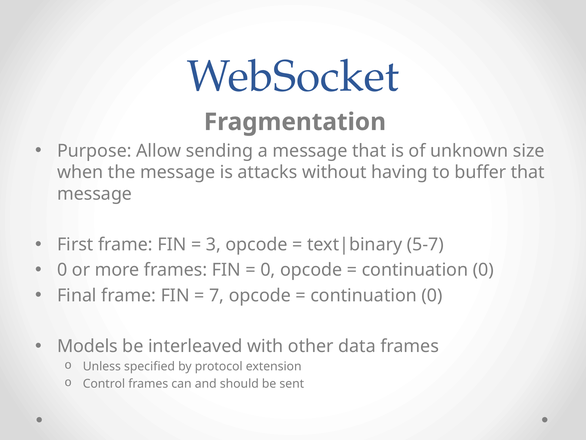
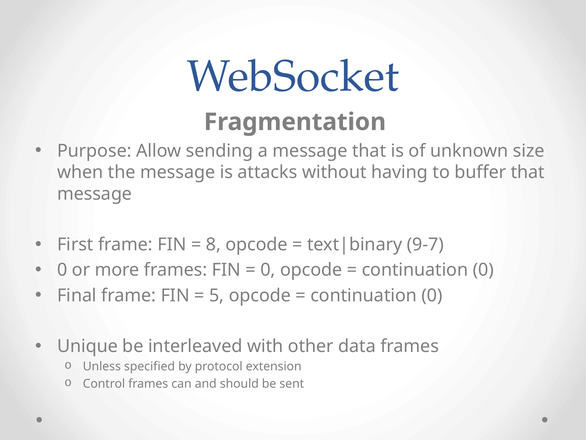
3: 3 -> 8 (213, 244)
5-7: 5-7 -> 9-7 (425, 244)
7: 7 -> 5 (217, 295)
Models: Models -> Unique (87, 346)
